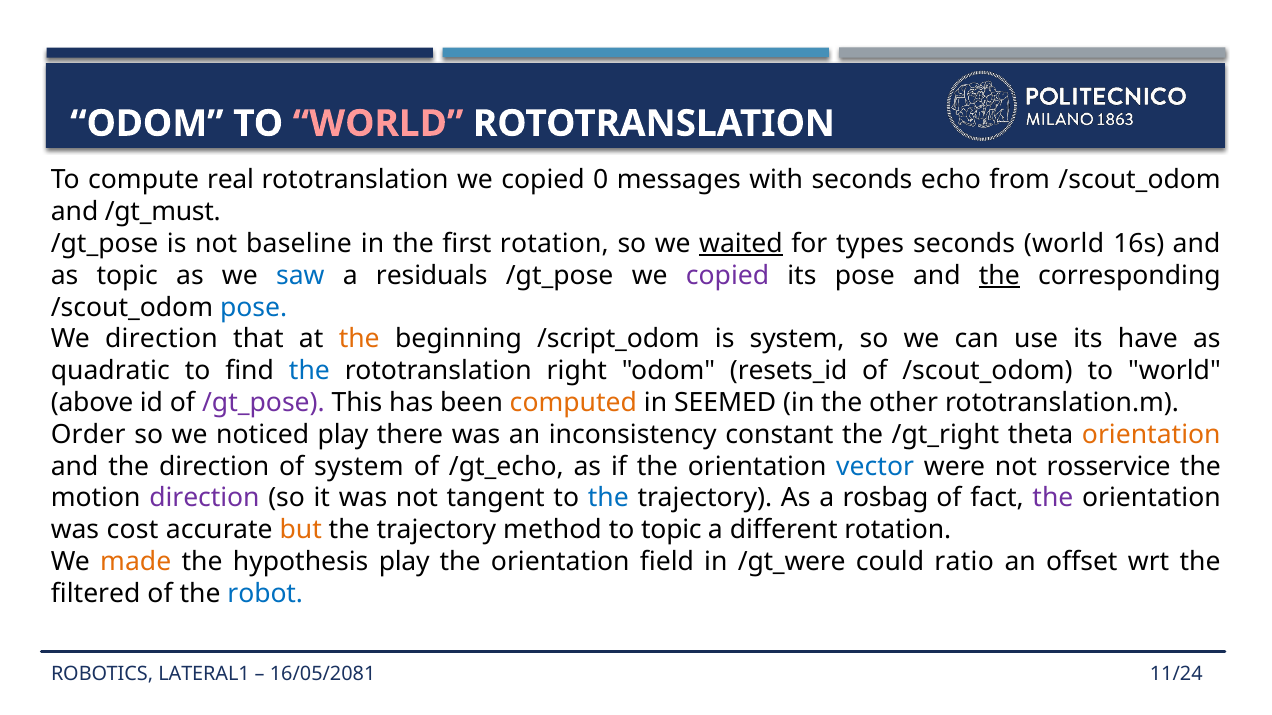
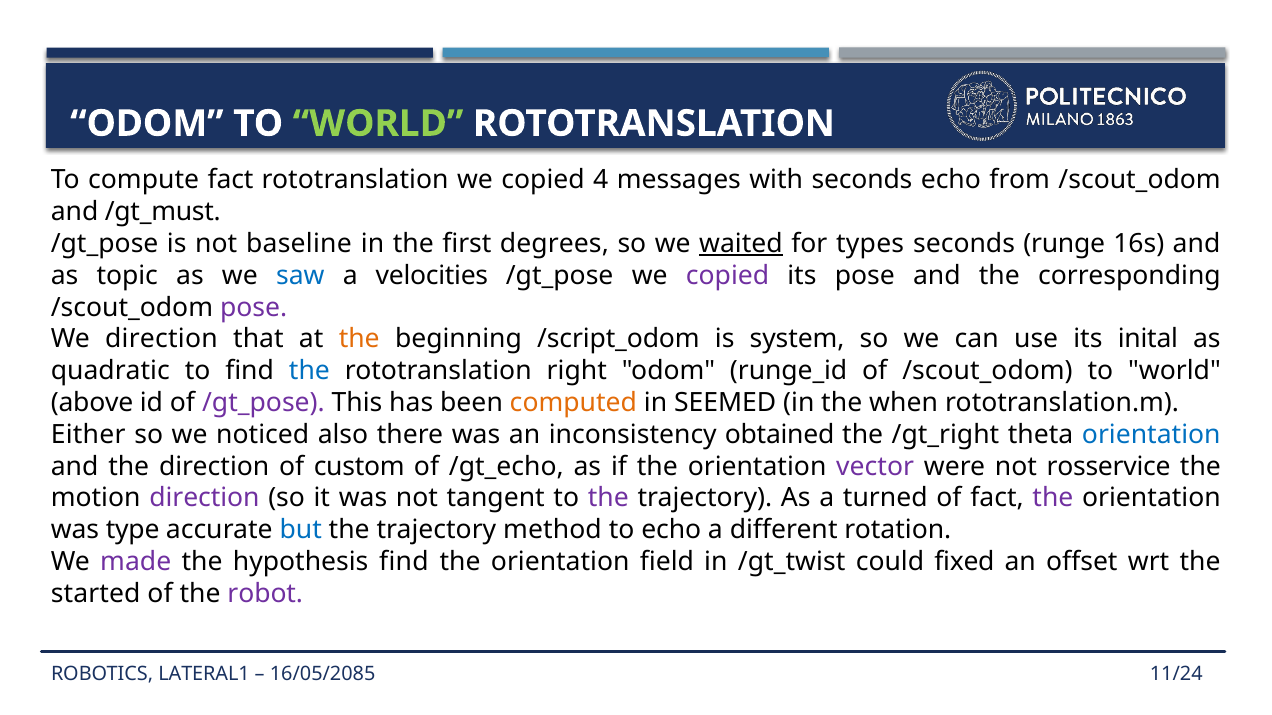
WORLD colour: pink -> light green (378, 124)
compute real: real -> fact (230, 180)
0: 0 -> 4 (601, 180)
first rotation: rotation -> degrees (554, 244)
seconds world: world -> runge (1064, 244)
residuals: residuals -> velocities (432, 276)
the underline: present -> none (999, 276)
pose colour: blue -> purple (254, 308)
have: have -> inital (1148, 339)
resets_id: resets_id -> runge_id (789, 371)
other: other -> when (904, 403)
Order: Order -> Either (88, 435)
noticed play: play -> also (343, 435)
constant: constant -> obtained (780, 435)
orientation colour: orange -> blue (1151, 435)
of system: system -> custom (359, 467)
vector colour: blue -> purple (875, 467)
the colour: blue -> purple (608, 498)
rosbag: rosbag -> turned (885, 498)
cost: cost -> type (133, 530)
but colour: orange -> blue (301, 530)
to topic: topic -> echo (671, 530)
made colour: orange -> purple (136, 562)
hypothesis play: play -> find (404, 562)
/gt_were: /gt_were -> /gt_twist (792, 562)
ratio: ratio -> fixed (964, 562)
filtered: filtered -> started (96, 594)
robot colour: blue -> purple (265, 594)
16/05/2081: 16/05/2081 -> 16/05/2085 (323, 675)
